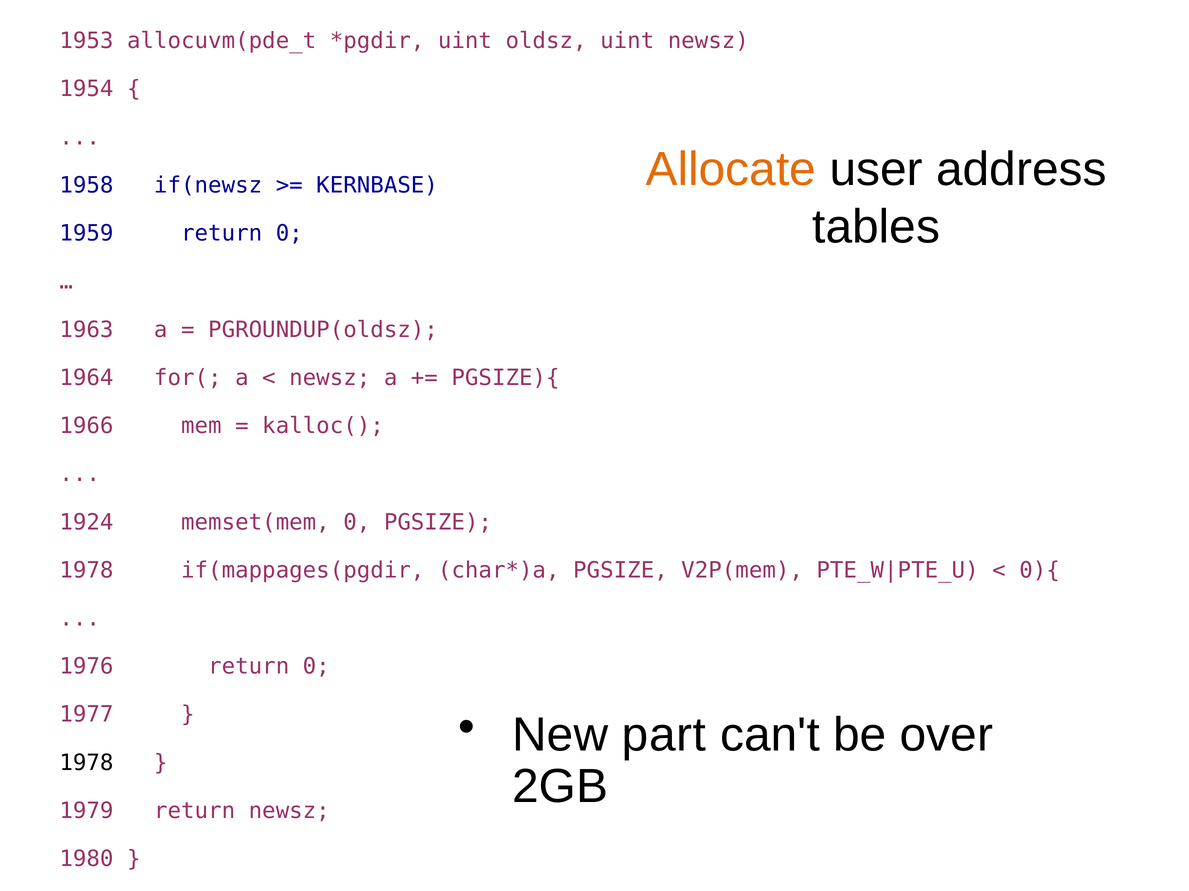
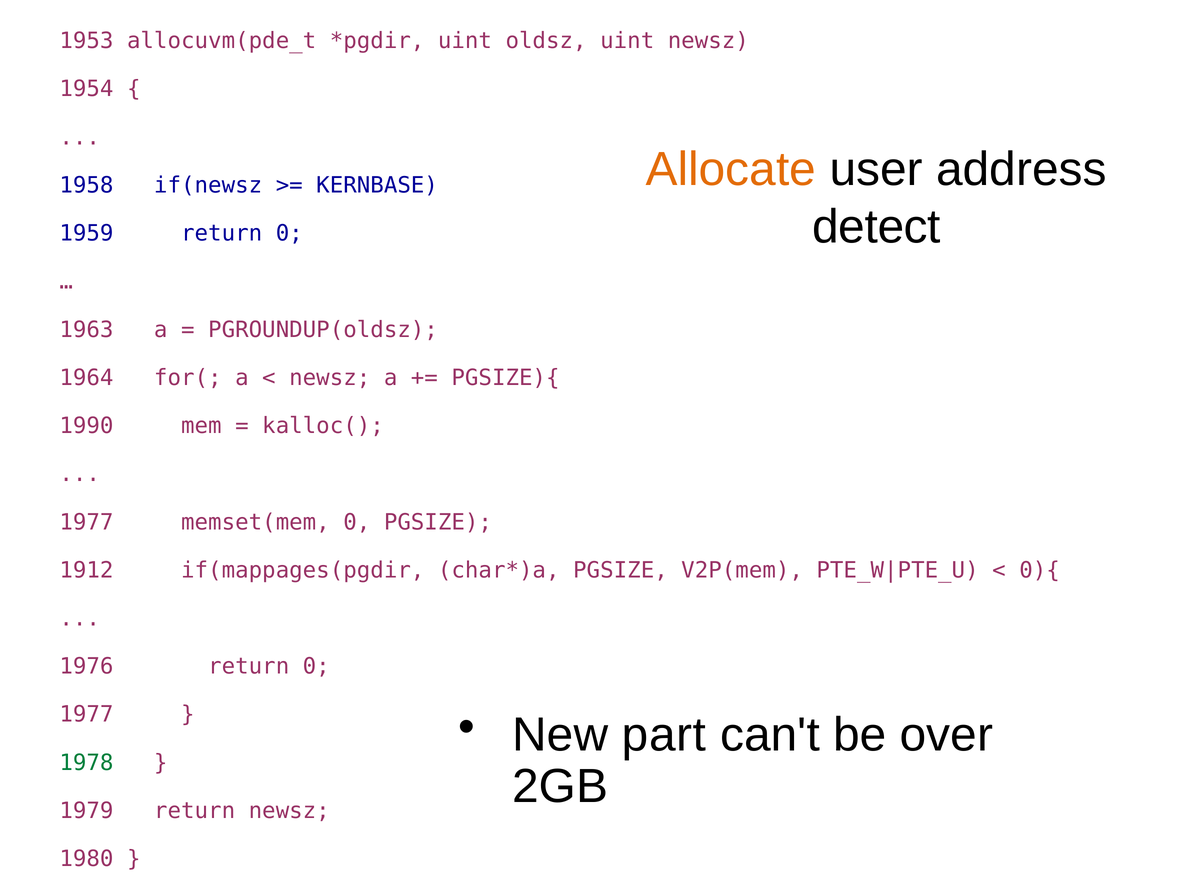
tables: tables -> detect (876, 227)
1966: 1966 -> 1990 (86, 426)
1924: 1924 -> 1977 (86, 523)
1978: 1978 -> 1912 (86, 571)
1978 colour: black -> green (86, 763)
